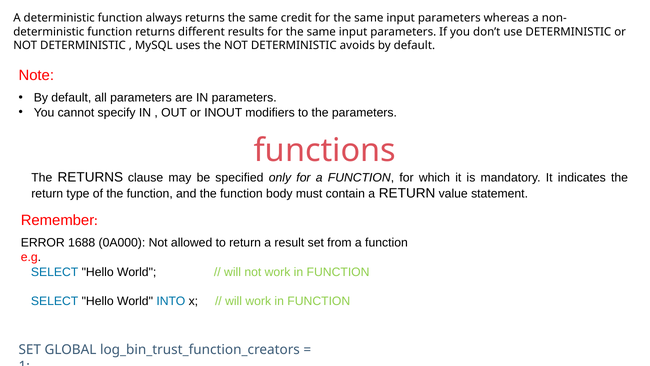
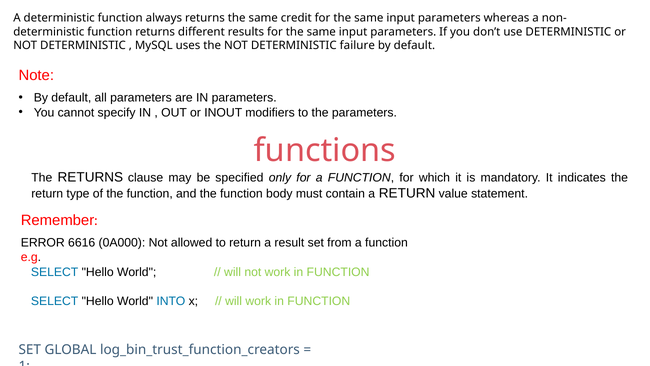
avoids: avoids -> failure (357, 46)
1688: 1688 -> 6616 (82, 243)
